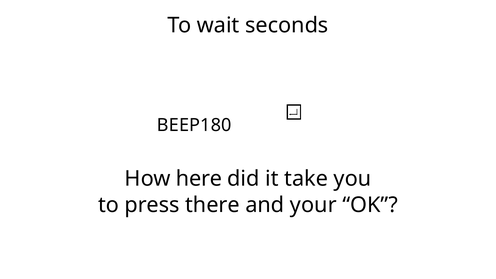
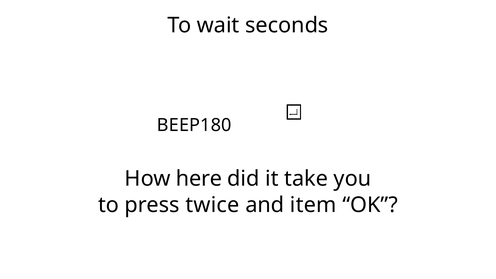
there: there -> twice (212, 205)
your: your -> item (313, 205)
